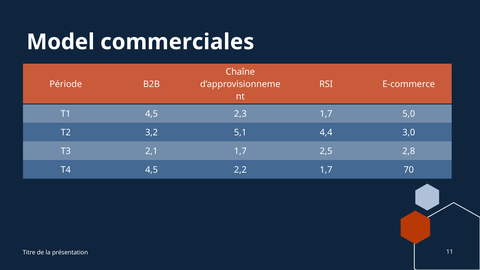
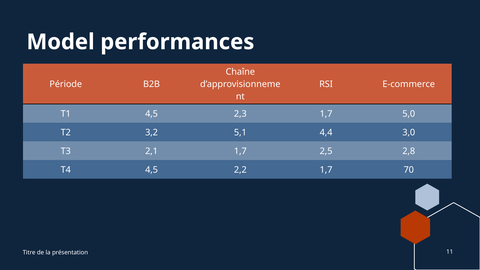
commerciales: commerciales -> performances (177, 42)
